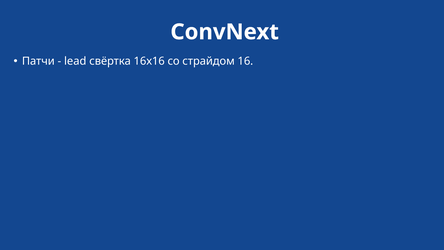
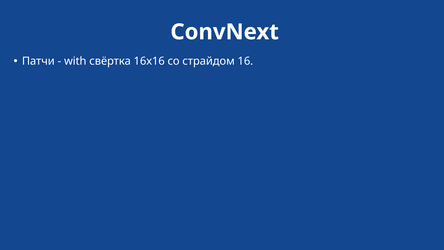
lead: lead -> with (75, 61)
